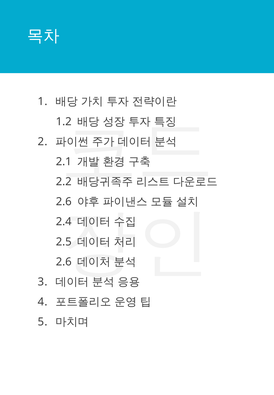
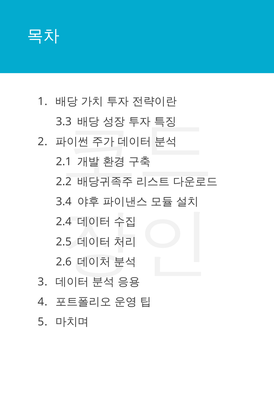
1.2: 1.2 -> 3.3 (64, 122)
2.6: 2.6 -> 3.4 (64, 202)
